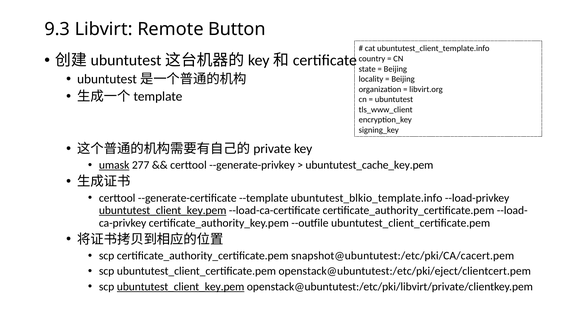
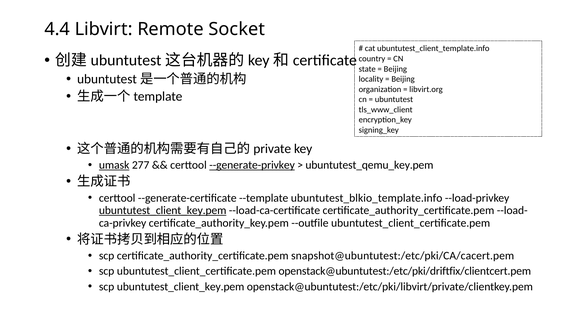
9.3: 9.3 -> 4.4 (57, 29)
Button: Button -> Socket (237, 29)
--generate-privkey underline: none -> present (252, 165)
ubuntutest_cache_key.pem: ubuntutest_cache_key.pem -> ubuntutest_qemu_key.pem (369, 165)
openstack@ubuntutest:/etc/pki/eject/clientcert.pem: openstack@ubuntutest:/etc/pki/eject/clientcert.pem -> openstack@ubuntutest:/etc/pki/driftfix/clientcert.pem (405, 271)
ubuntutest_client_key.pem underline: present -> none (181, 287)
